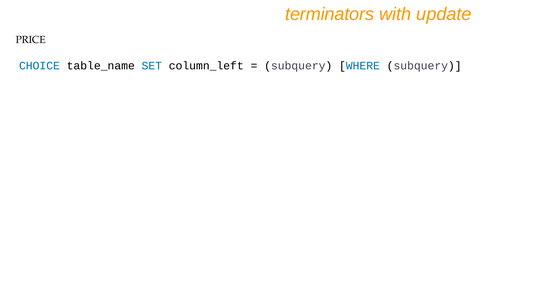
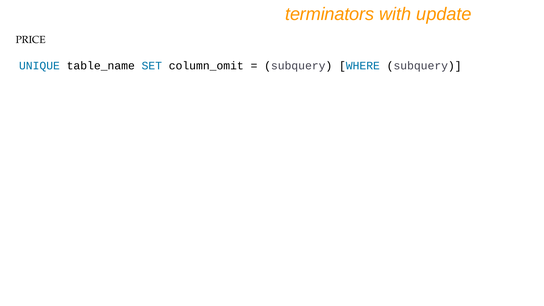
CHOICE: CHOICE -> UNIQUE (39, 66)
column_left: column_left -> column_omit (206, 66)
